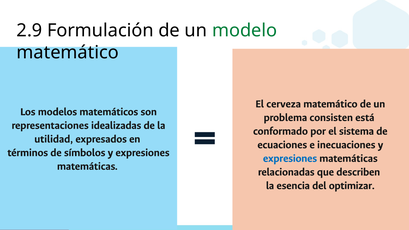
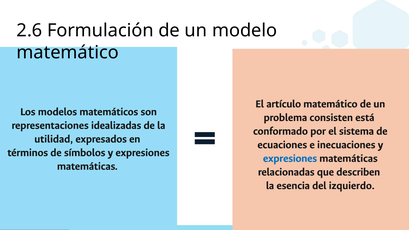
2.9: 2.9 -> 2.6 (29, 31)
modelo colour: green -> black (245, 31)
cerveza: cerveza -> artículo (284, 104)
optimizar: optimizar -> izquierdo (352, 185)
